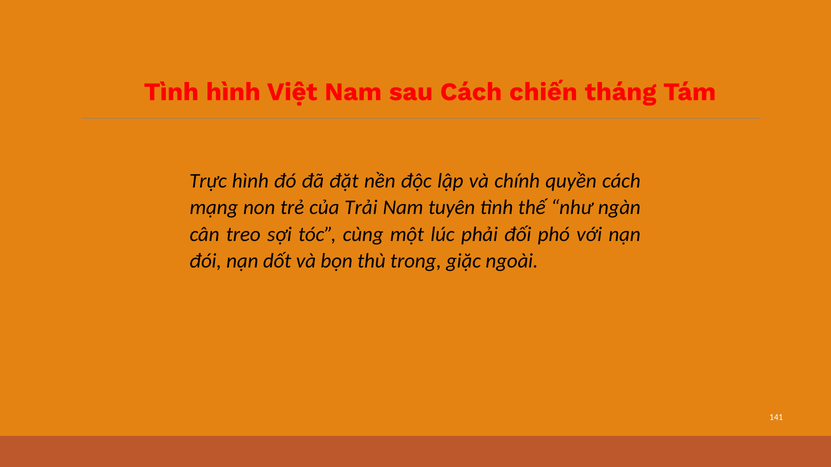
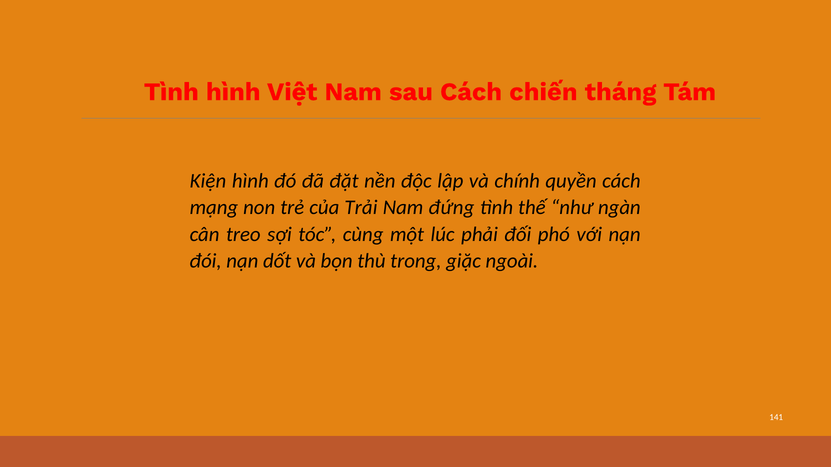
Trực: Trực -> Kiện (208, 181)
tuyên: tuyên -> đứng (452, 208)
